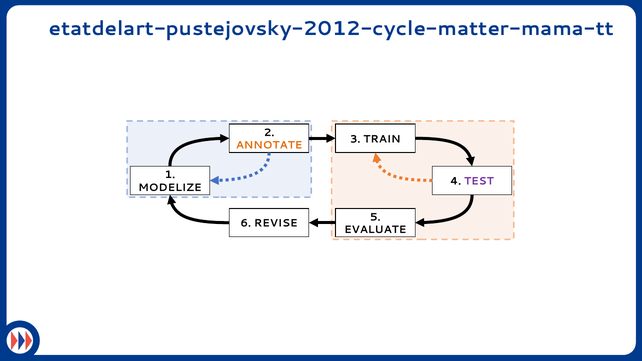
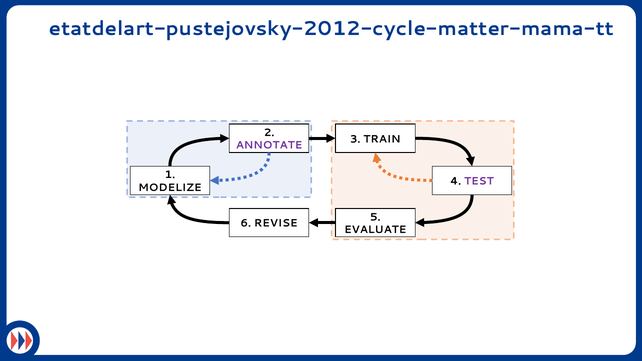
ANNOTATE colour: orange -> purple (269, 145)
